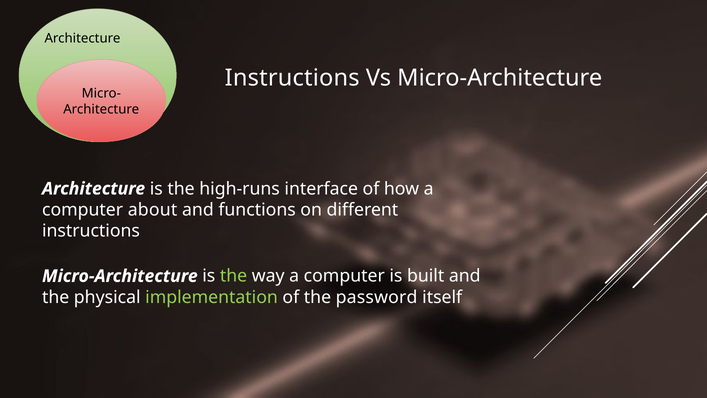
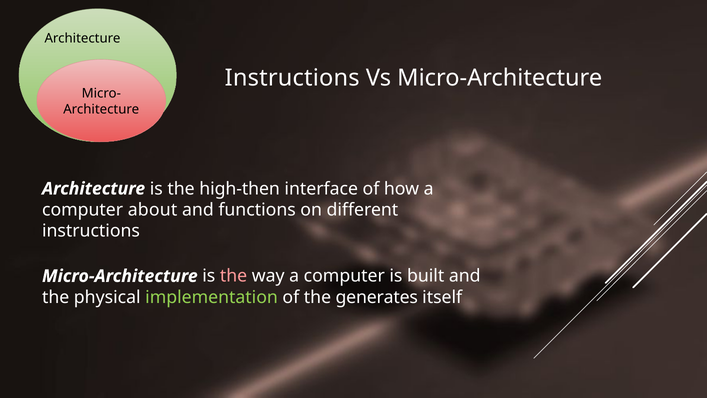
high-runs: high-runs -> high-then (240, 189)
the colour: light green -> pink (234, 276)
password: password -> generates (377, 297)
